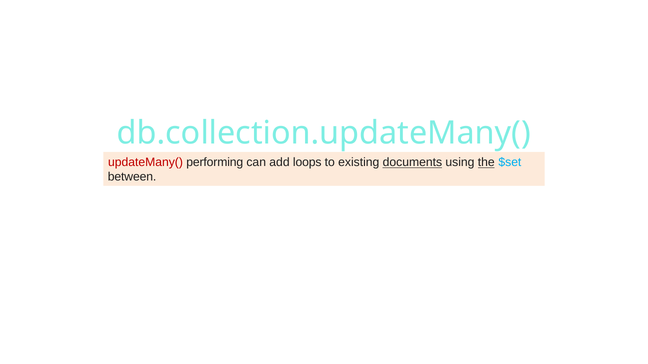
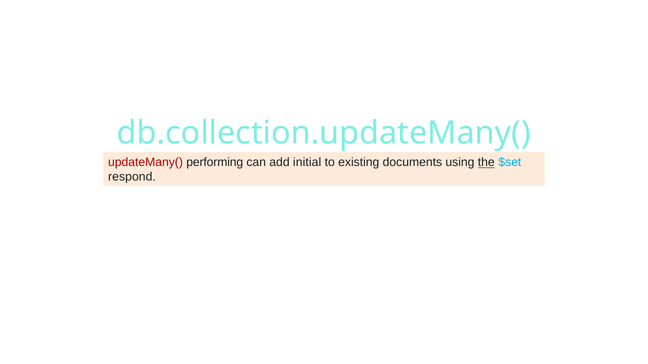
loops: loops -> initial (307, 163)
documents underline: present -> none (412, 163)
between: between -> respond (132, 177)
